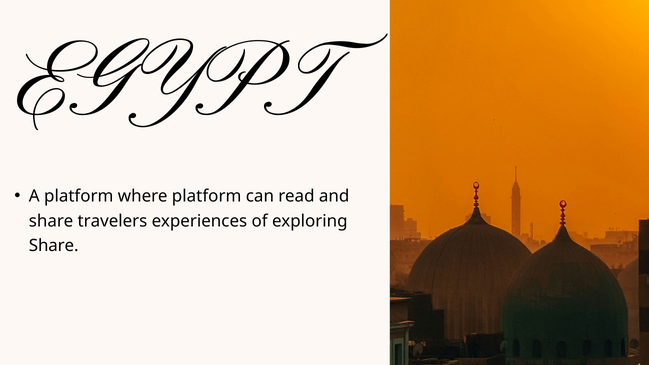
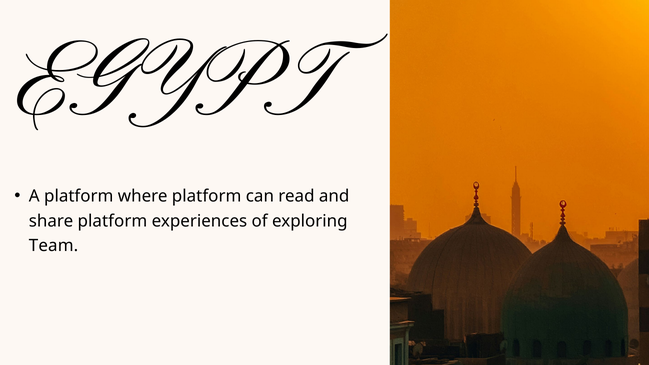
share travelers: travelers -> platform (112, 221)
Share: Share -> Team (54, 246)
